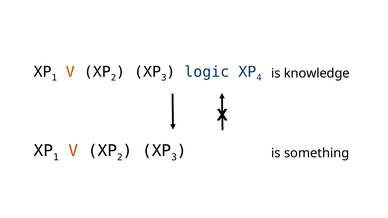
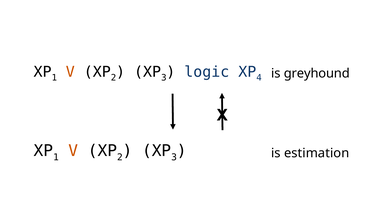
knowledge: knowledge -> greyhound (317, 73)
something: something -> estimation (317, 153)
